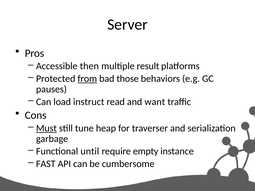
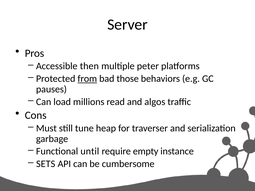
result: result -> peter (148, 66)
instruct: instruct -> millions (89, 102)
want: want -> algos (155, 102)
Must underline: present -> none (46, 128)
FAST: FAST -> SETS (46, 164)
